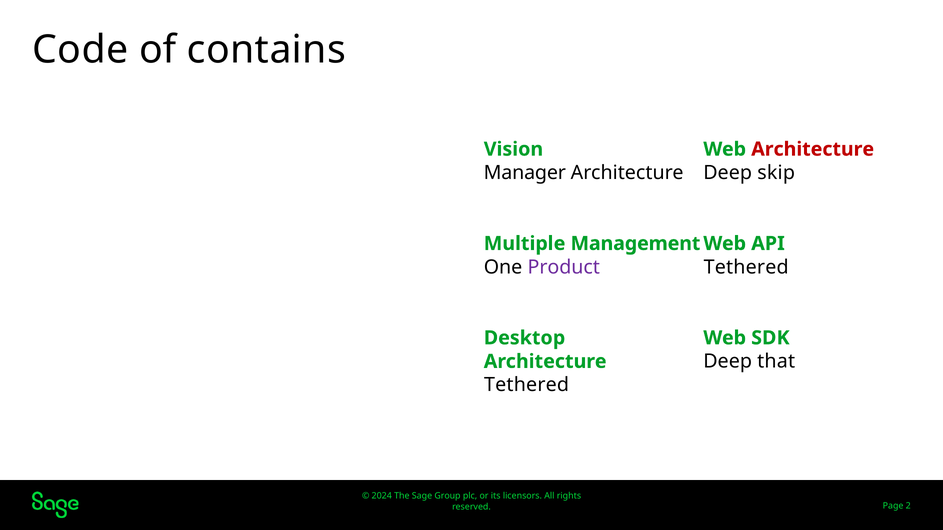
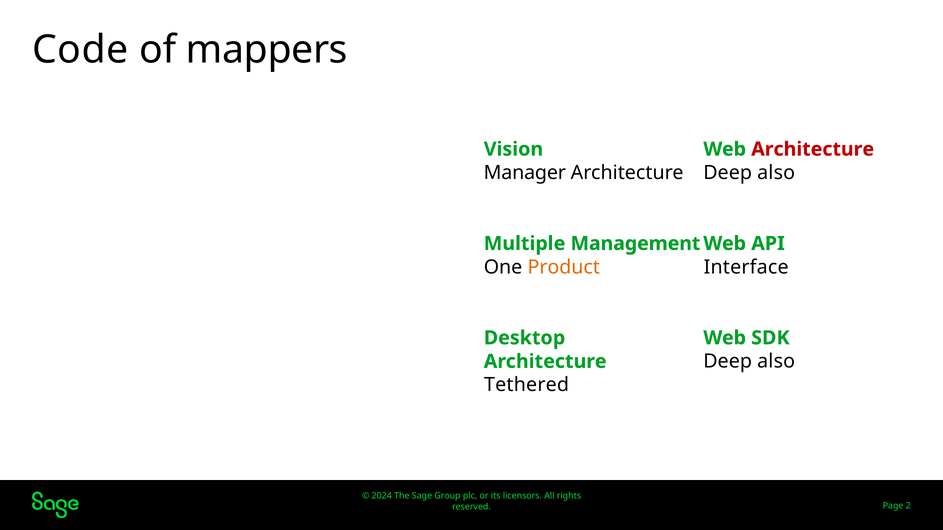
contains: contains -> mappers (267, 50)
skip: skip -> also (776, 173)
Product colour: purple -> orange (564, 267)
Tethered: Tethered -> Interface (746, 267)
that: that -> also (776, 362)
